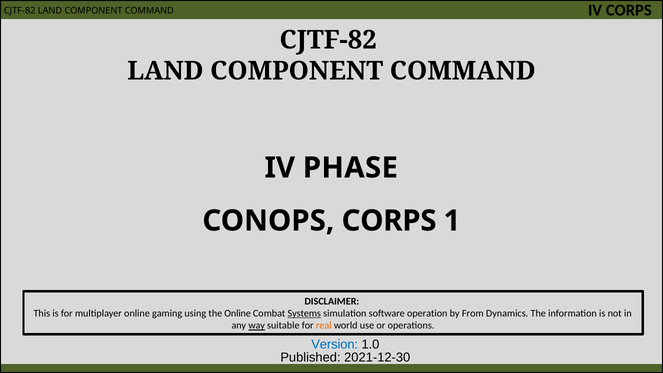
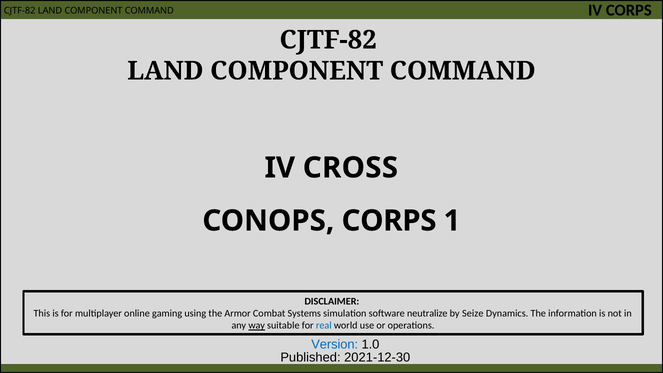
PHASE: PHASE -> CROSS (350, 168)
the Online: Online -> Armor (238, 313)
Systems underline: present -> none (304, 313)
operation: operation -> neutralize (427, 313)
From: From -> Seize (473, 313)
real colour: orange -> blue (324, 326)
